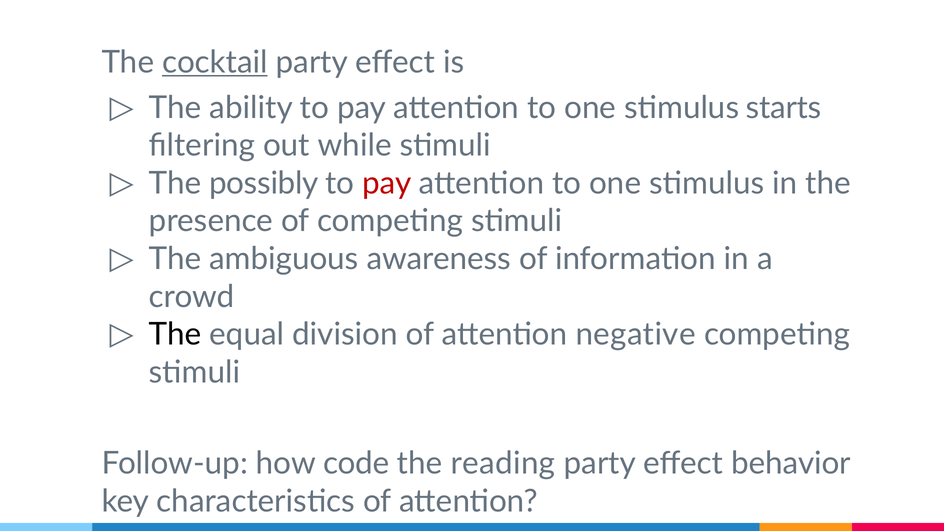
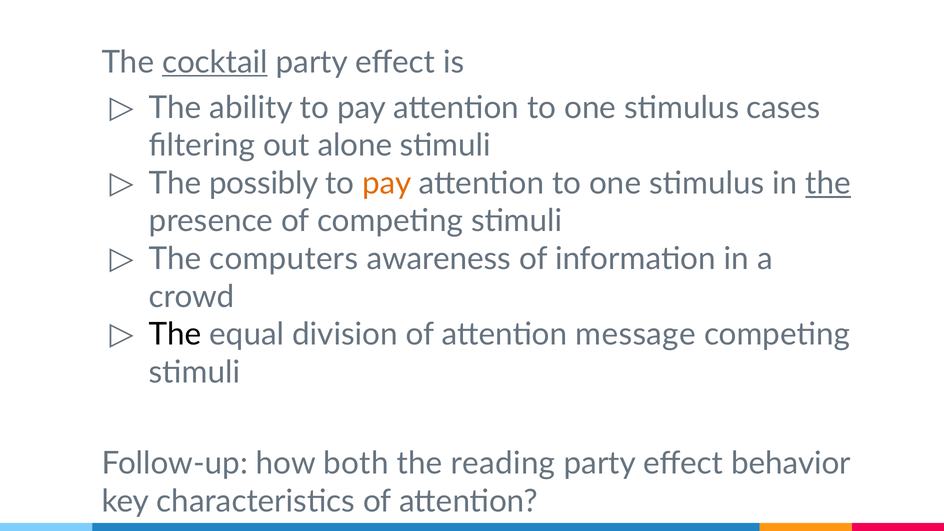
starts: starts -> cases (783, 108)
while: while -> alone (355, 146)
pay colour: red -> orange (387, 183)
the underline: none -> present (828, 183)
ambiguous: ambiguous -> computers (284, 259)
negative: negative -> message (636, 334)
code: code -> both (356, 463)
